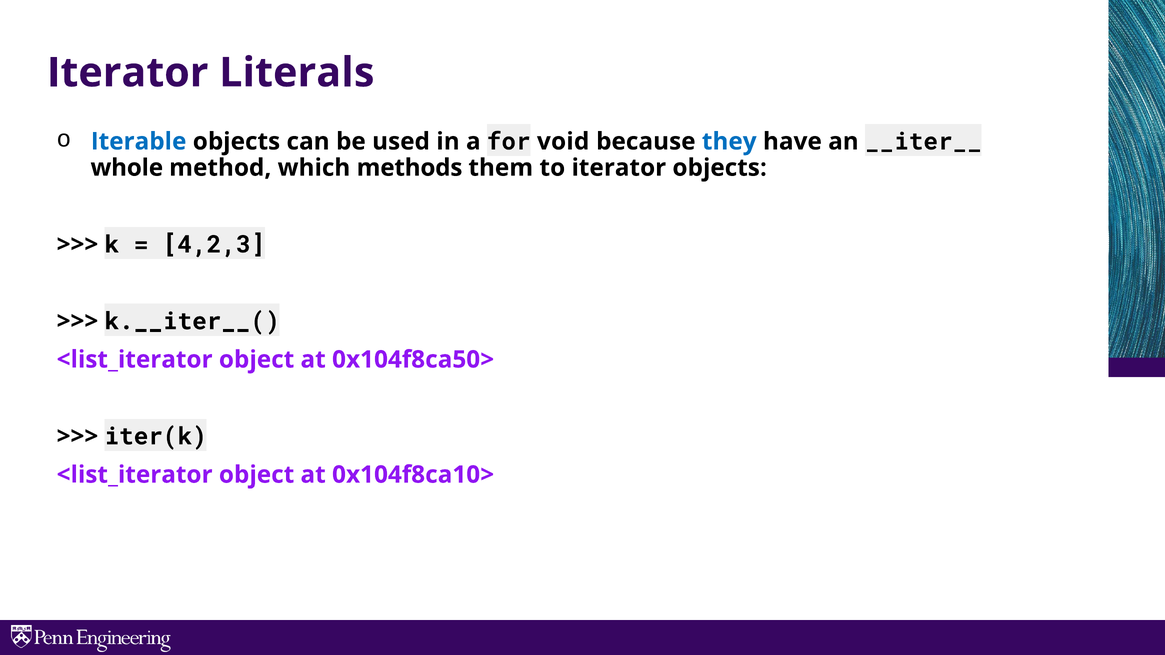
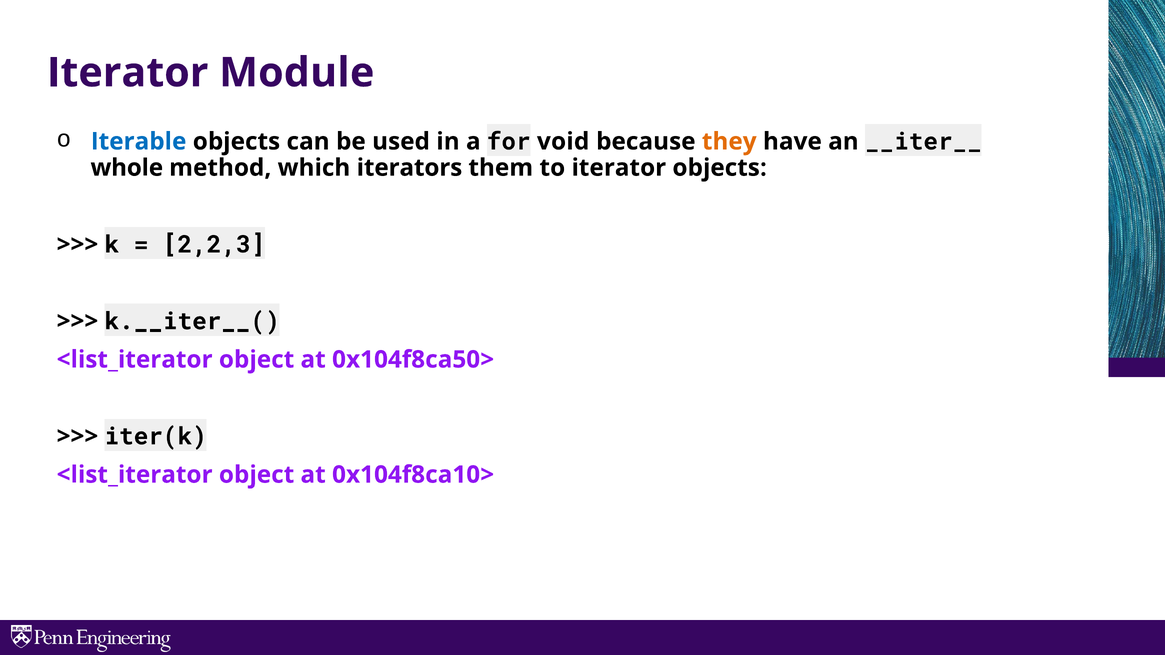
Literals: Literals -> Module (297, 73)
they colour: blue -> orange (729, 142)
methods: methods -> iterators (409, 168)
4,2,3: 4,2,3 -> 2,2,3 (214, 245)
